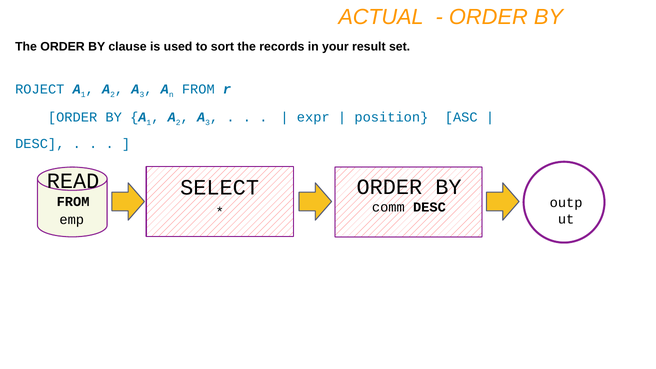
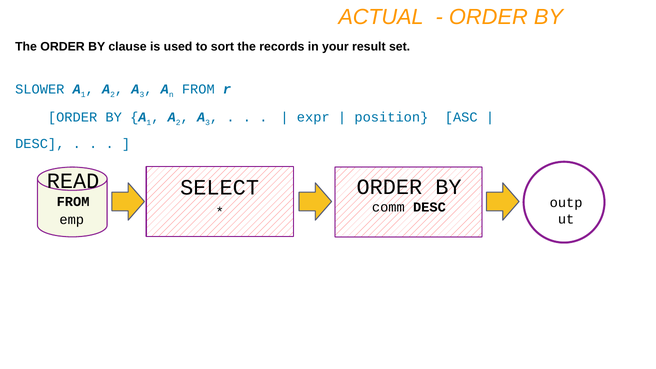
ROJECT: ROJECT -> SLOWER (40, 89)
